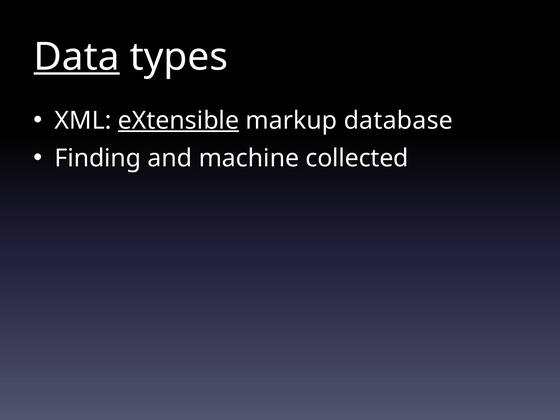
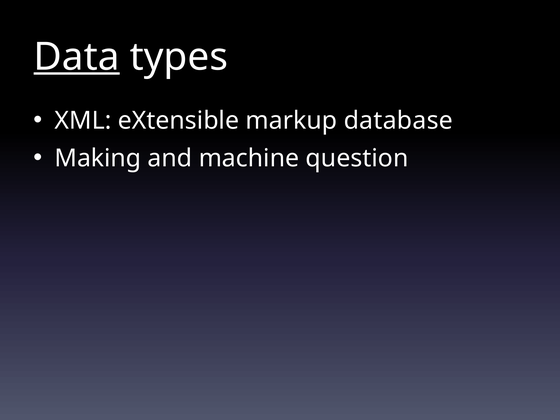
eXtensible underline: present -> none (179, 120)
Finding: Finding -> Making (98, 158)
collected: collected -> question (357, 158)
